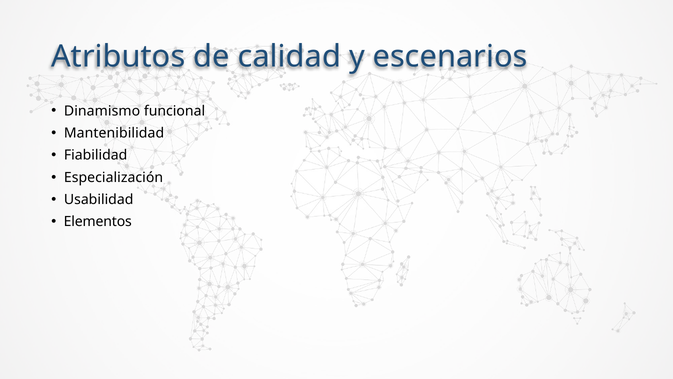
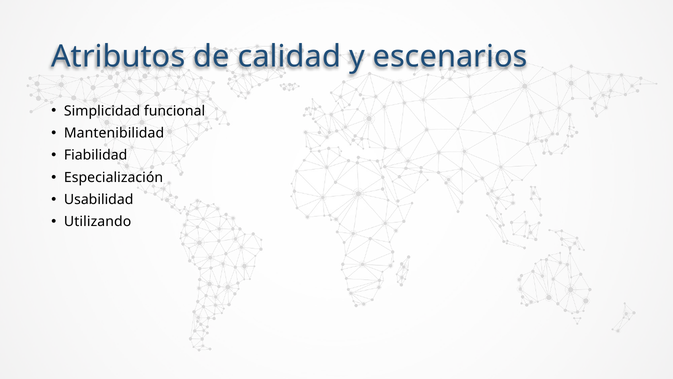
Dinamismo: Dinamismo -> Simplicidad (102, 111)
Elementos: Elementos -> Utilizando (98, 222)
